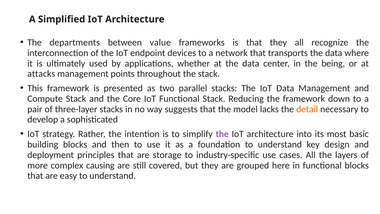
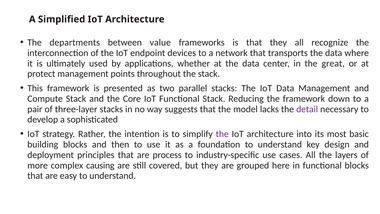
being: being -> great (333, 63)
attacks: attacks -> protect (41, 74)
detail colour: orange -> purple (307, 109)
storage: storage -> process (167, 155)
